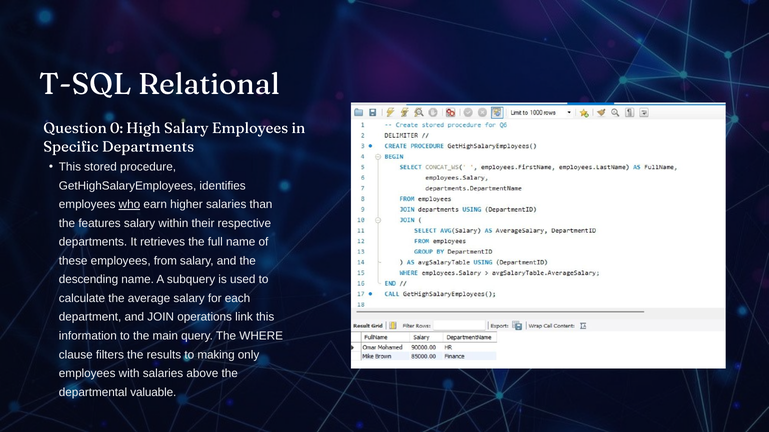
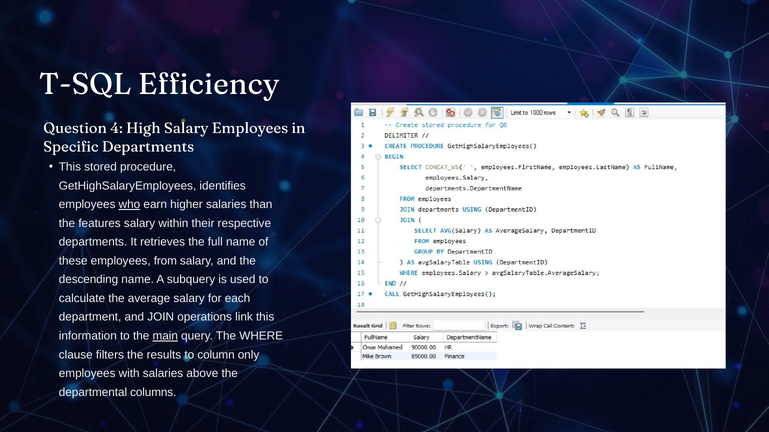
Relational: Relational -> Efficiency (209, 84)
0: 0 -> 4 (116, 128)
main underline: none -> present (165, 336)
making: making -> column (216, 355)
valuable: valuable -> columns (153, 393)
